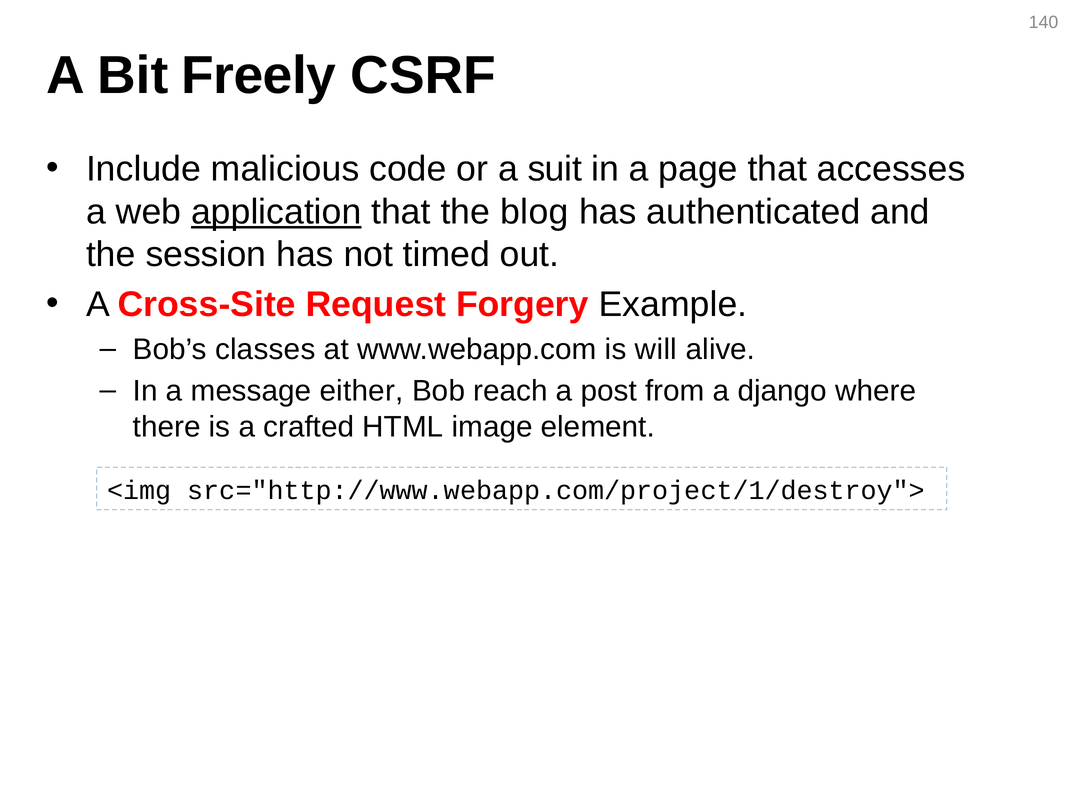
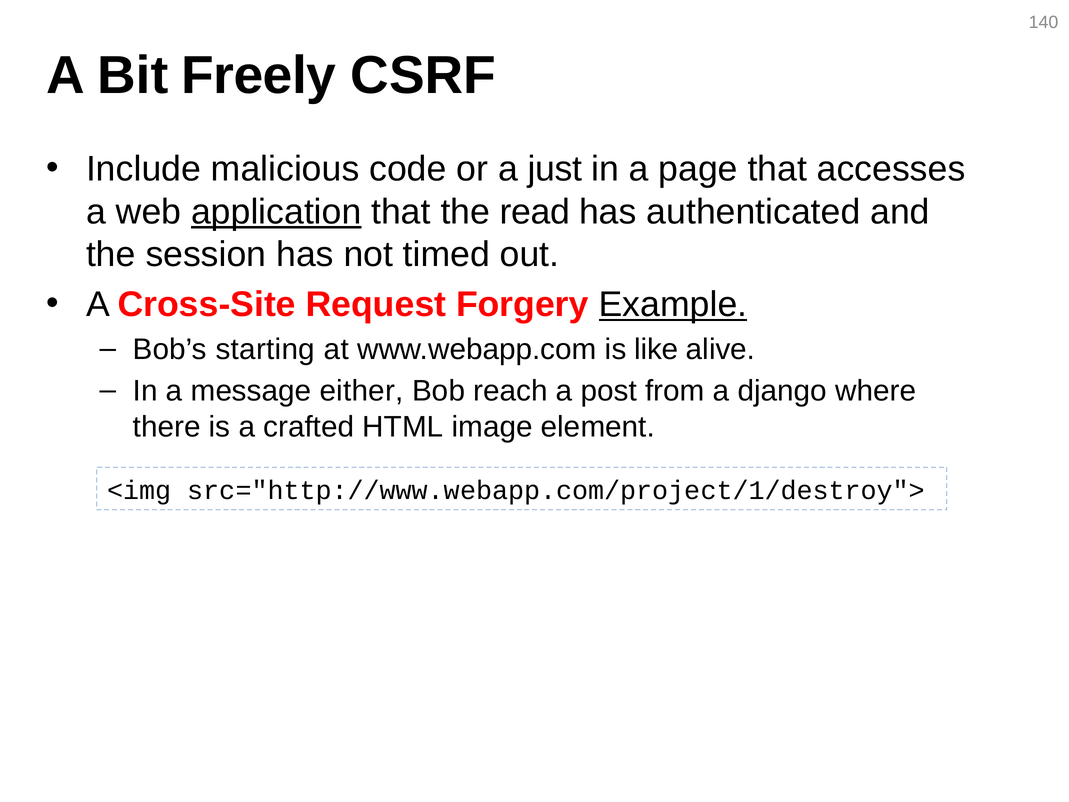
suit: suit -> just (555, 169)
blog: blog -> read (535, 212)
Example underline: none -> present (673, 305)
classes: classes -> starting (265, 349)
will: will -> like (656, 349)
